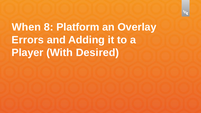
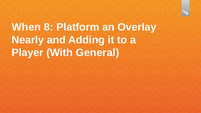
Errors: Errors -> Nearly (28, 40)
Desired: Desired -> General (97, 53)
